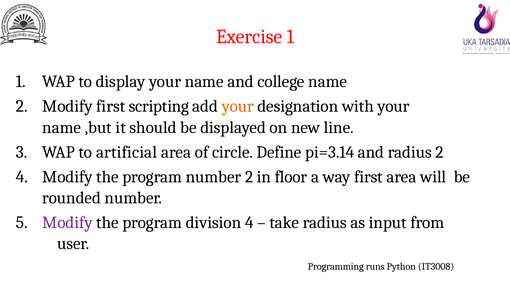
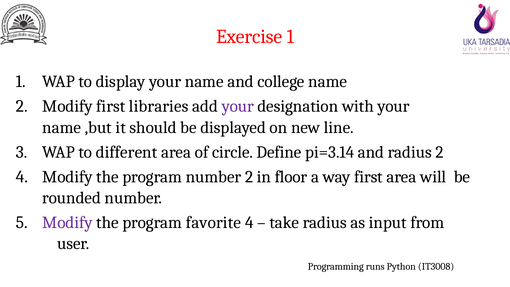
scripting: scripting -> libraries (159, 106)
your colour: orange -> purple (238, 106)
artificial: artificial -> different (127, 152)
division: division -> favorite (213, 223)
